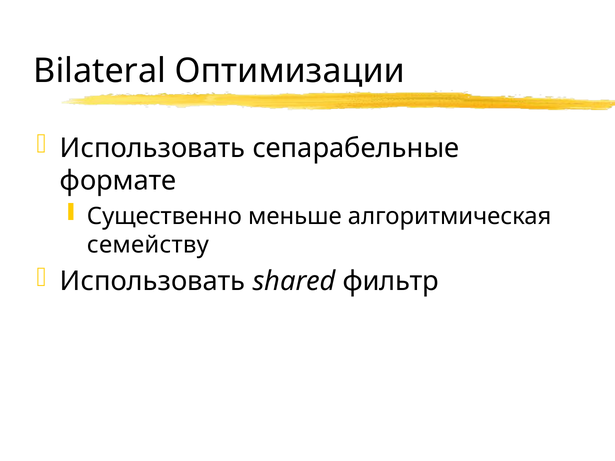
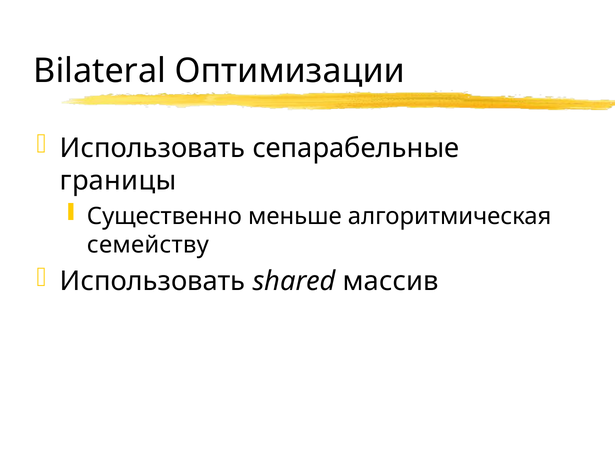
формате: формате -> границы (118, 181)
фильтр: фильтр -> массив (391, 282)
